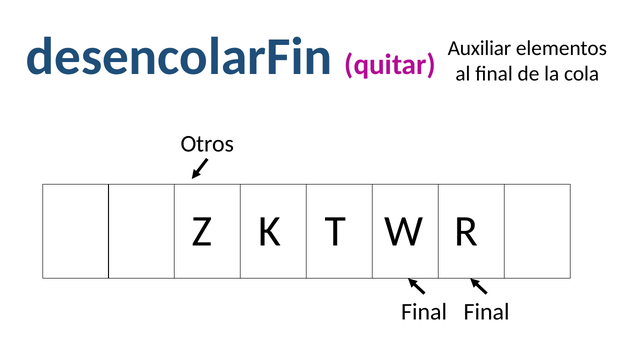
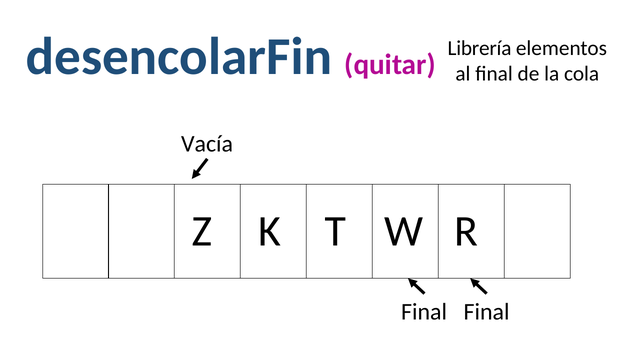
Auxiliar: Auxiliar -> Librería (479, 48)
Otros: Otros -> Vacía (207, 144)
